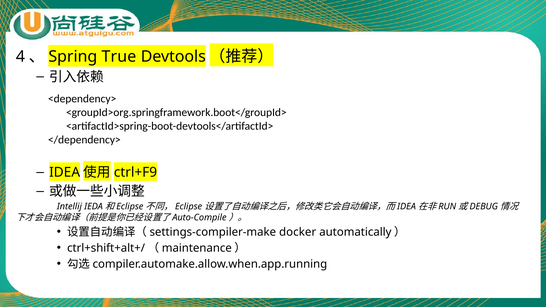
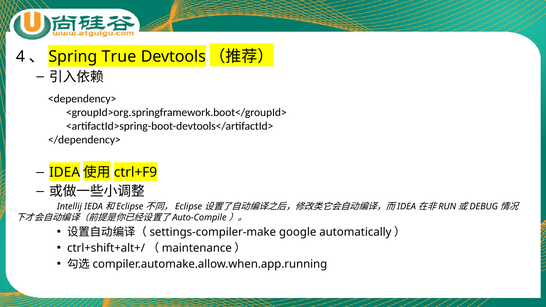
docker: docker -> google (298, 232)
